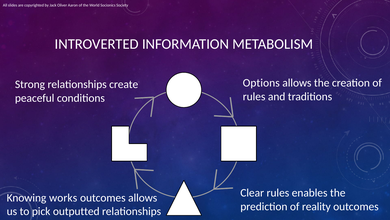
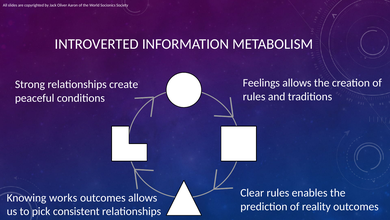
Options: Options -> Feelings (261, 83)
outputted: outputted -> consistent (76, 211)
